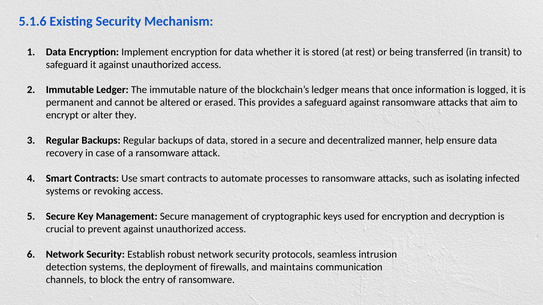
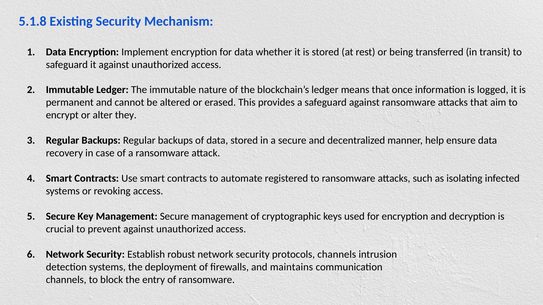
5.1.6: 5.1.6 -> 5.1.8 (33, 21)
processes: processes -> registered (286, 179)
protocols seamless: seamless -> channels (337, 255)
